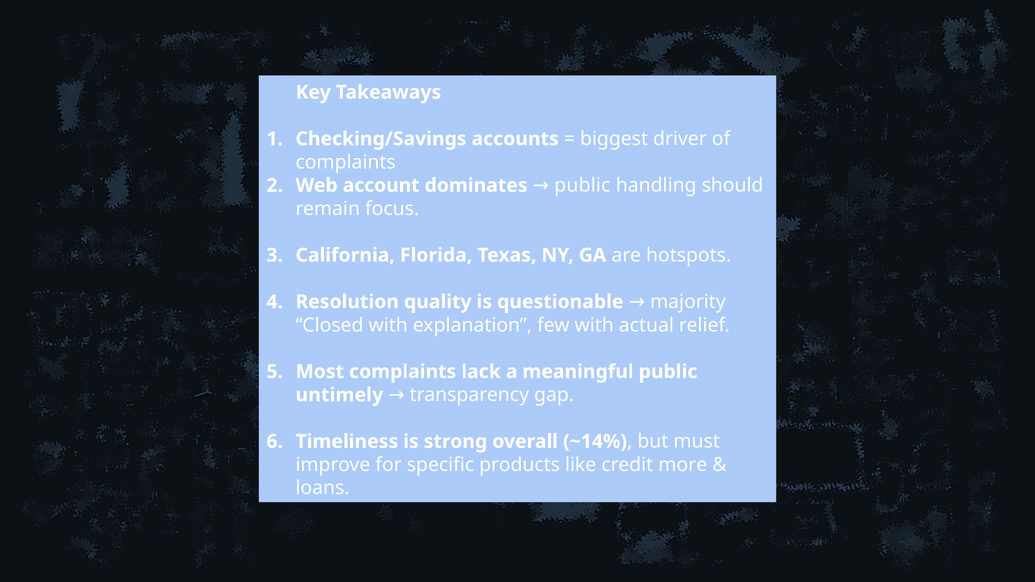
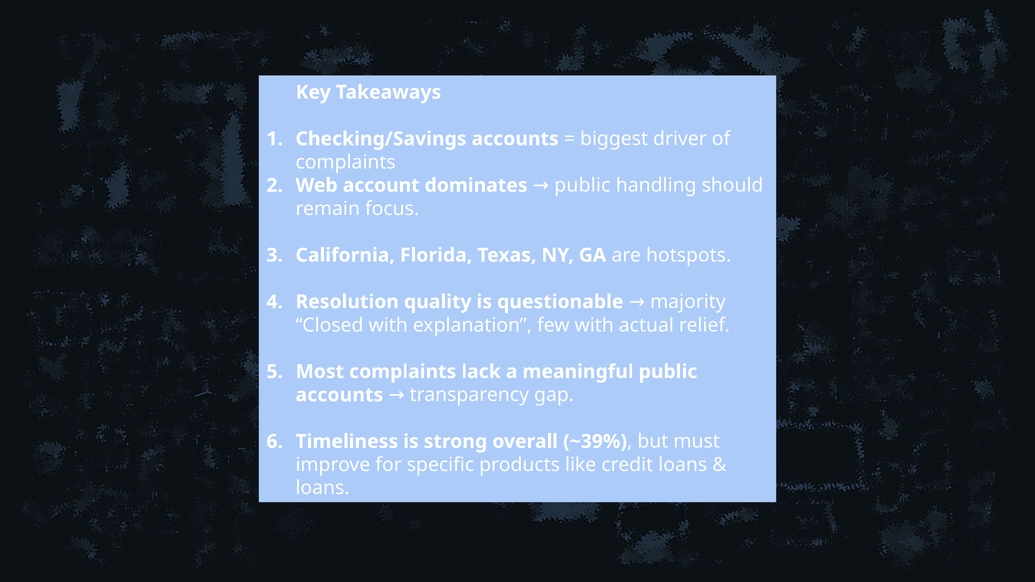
untimely: untimely -> accounts (339, 395)
~14%: ~14% -> ~39% (595, 442)
credit more: more -> loans (683, 465)
